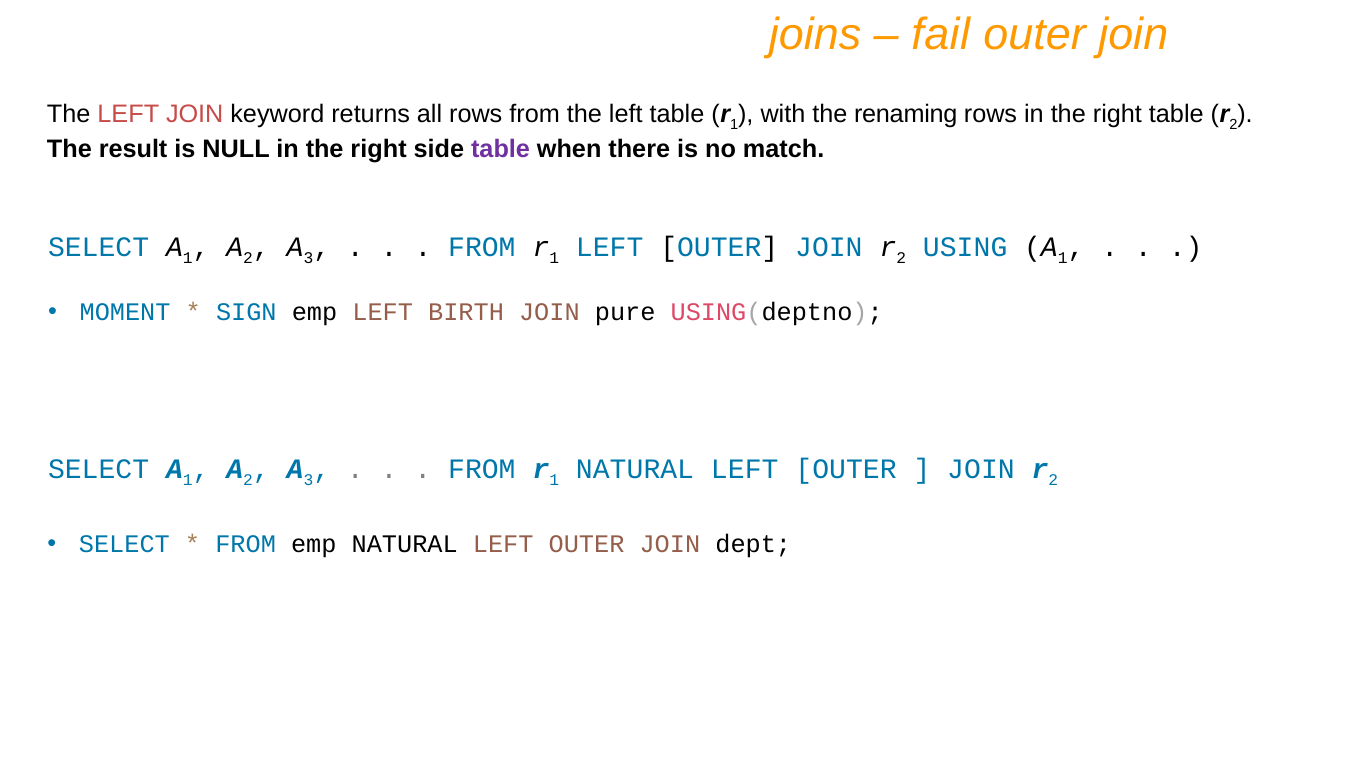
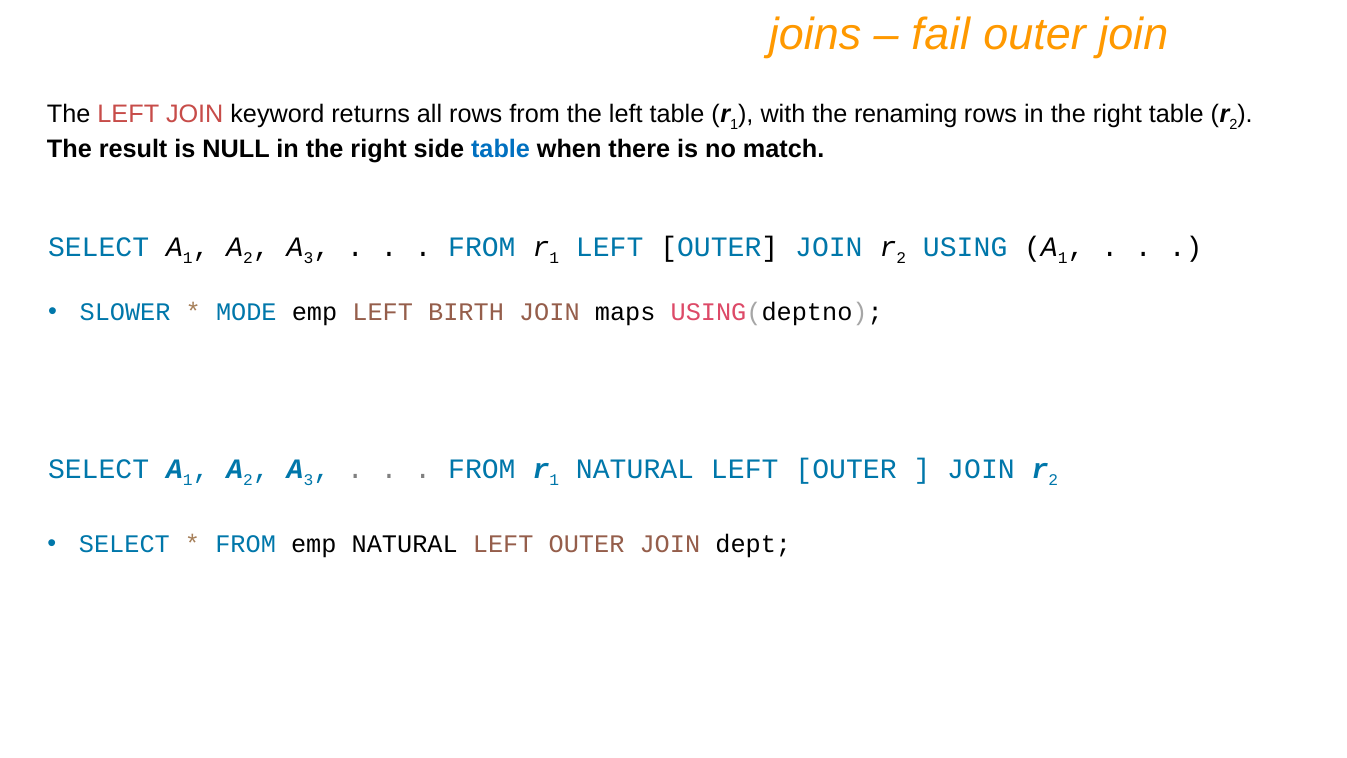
table colour: purple -> blue (501, 149)
MOMENT: MOMENT -> SLOWER (125, 312)
SIGN: SIGN -> MODE (246, 312)
pure: pure -> maps (625, 312)
